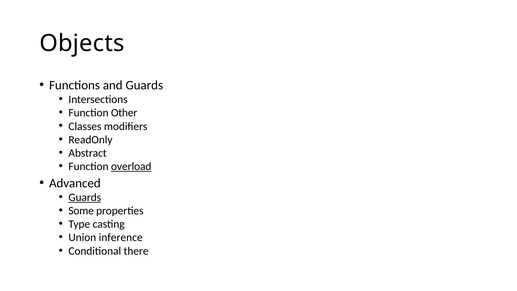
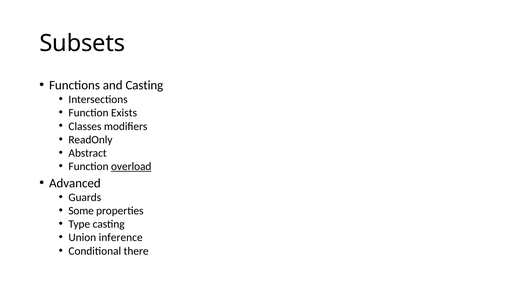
Objects: Objects -> Subsets (82, 43)
and Guards: Guards -> Casting (144, 85)
Other: Other -> Exists (124, 113)
Guards underline: present -> none (85, 197)
